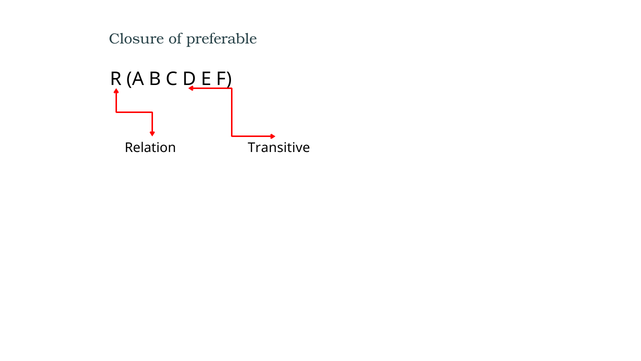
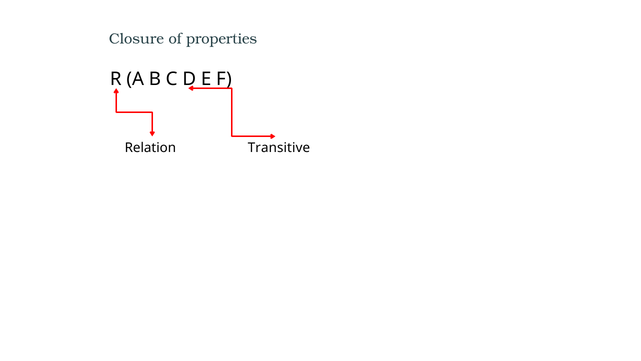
preferable: preferable -> properties (222, 39)
